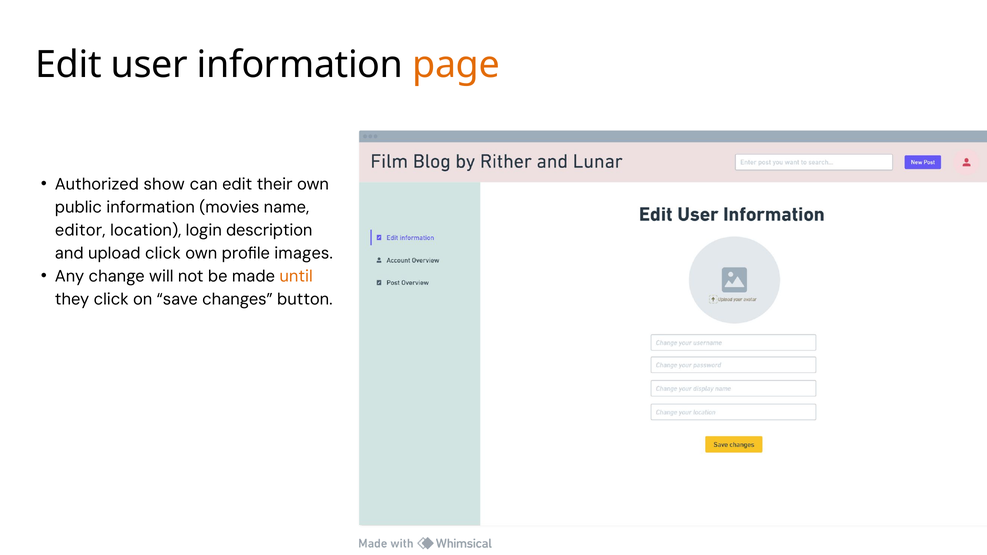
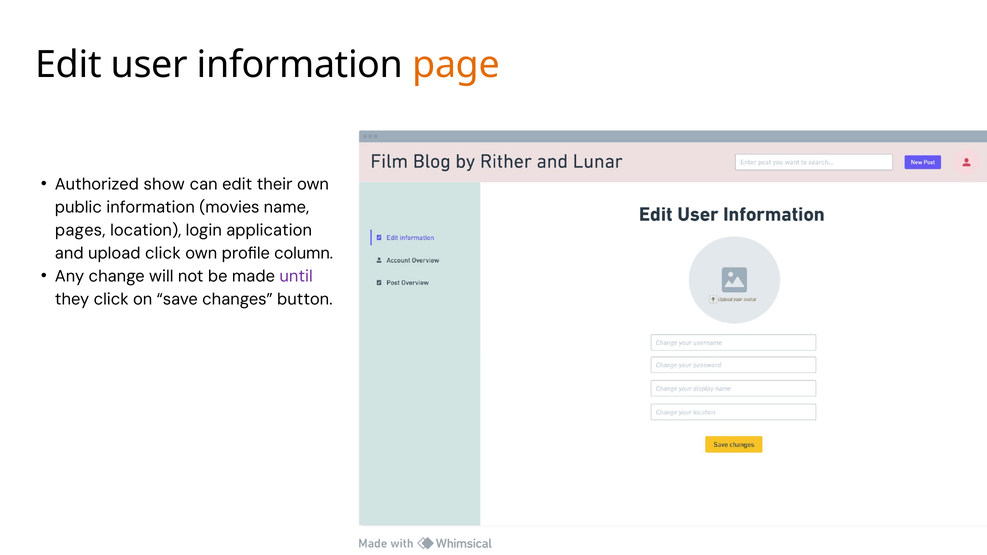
editor: editor -> pages (80, 230)
description: description -> application (269, 230)
images: images -> column (304, 253)
until colour: orange -> purple (296, 277)
